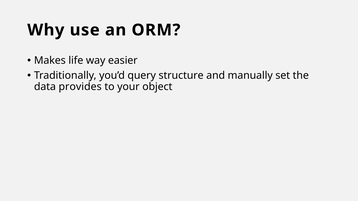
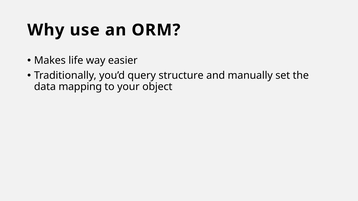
provides: provides -> mapping (80, 87)
